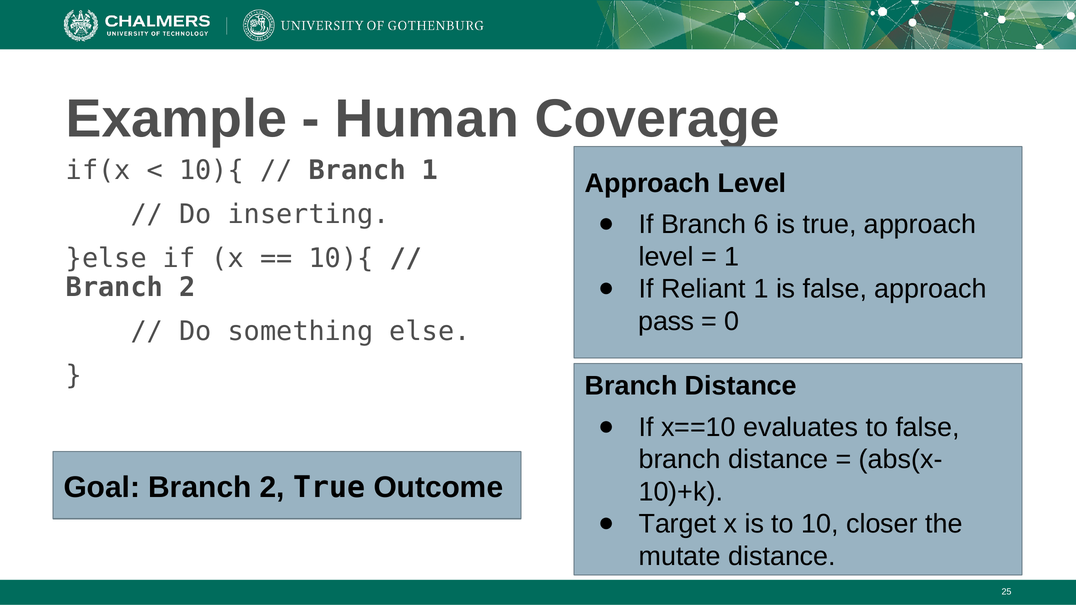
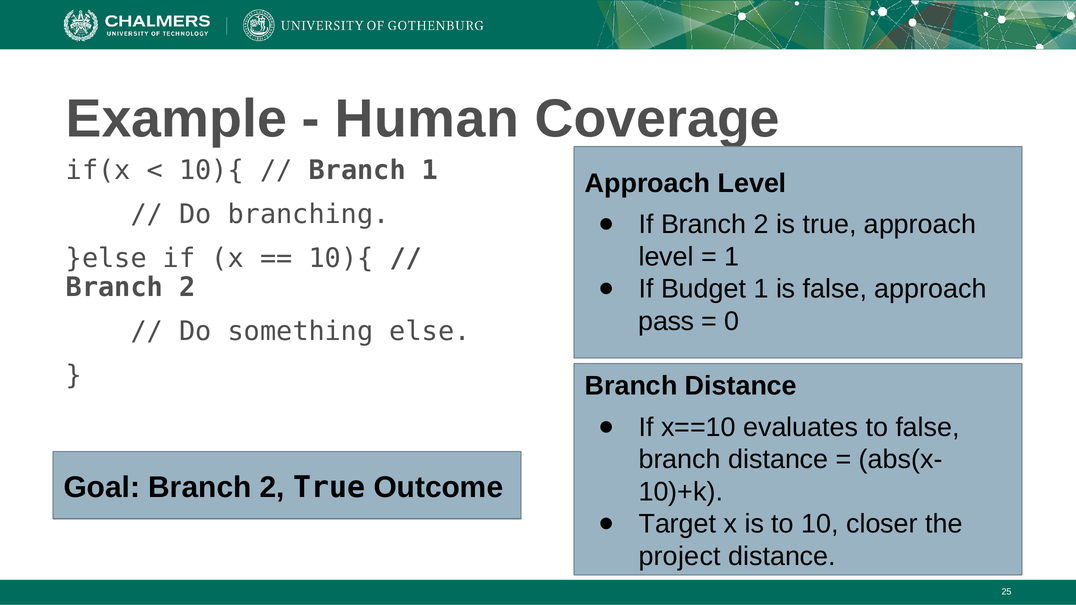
inserting: inserting -> branching (309, 215)
If Branch 6: 6 -> 2 (761, 225)
Reliant: Reliant -> Budget (704, 289)
mutate: mutate -> project (680, 557)
